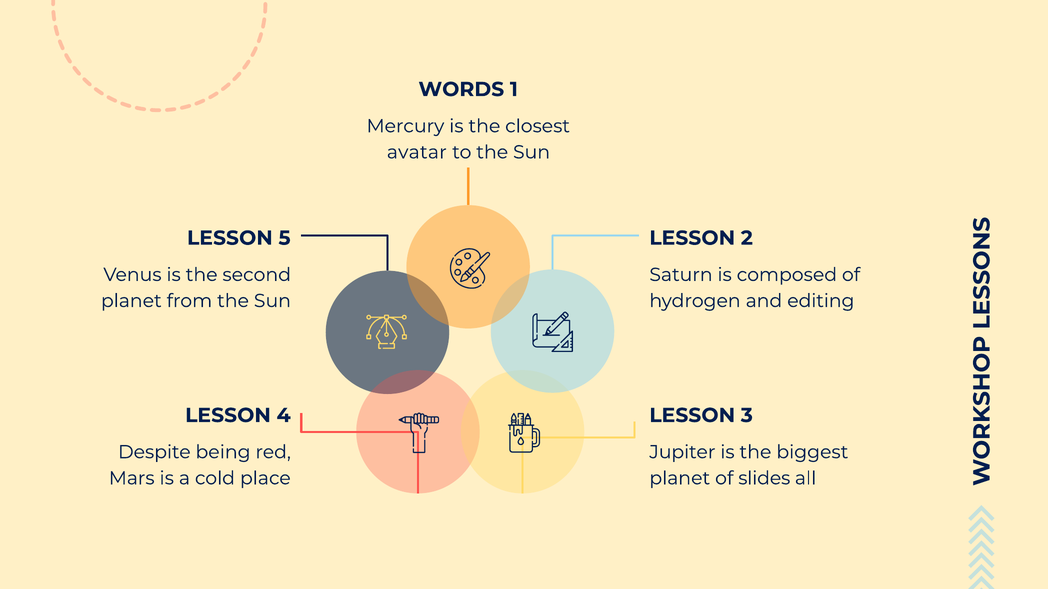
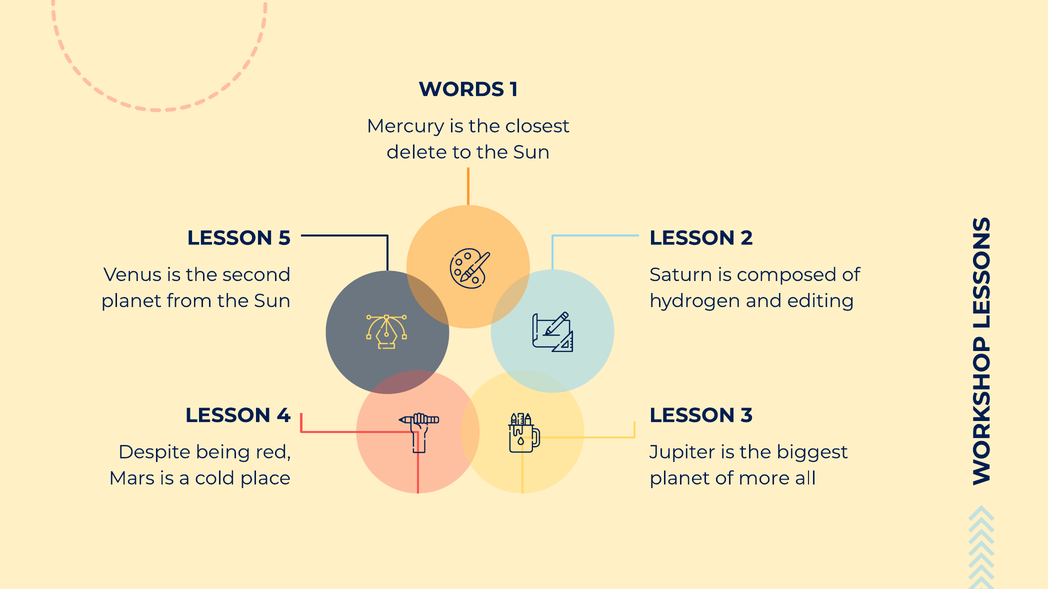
avatar: avatar -> delete (417, 152)
slides: slides -> more (764, 479)
